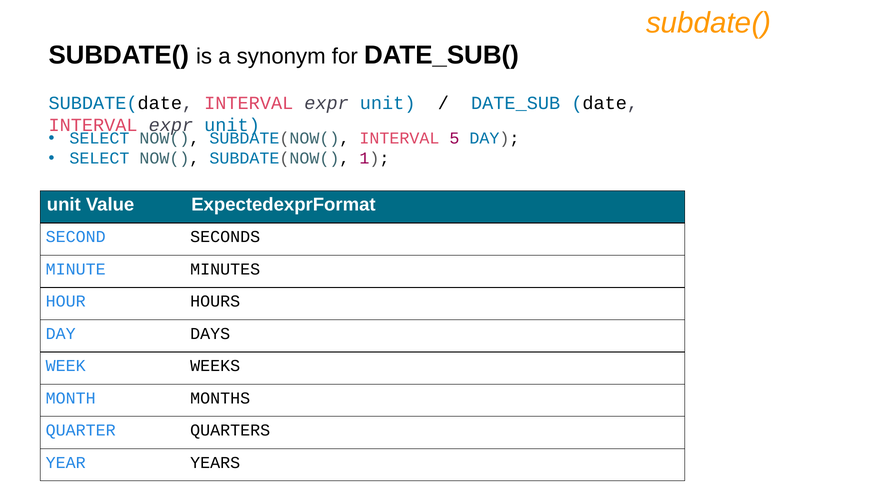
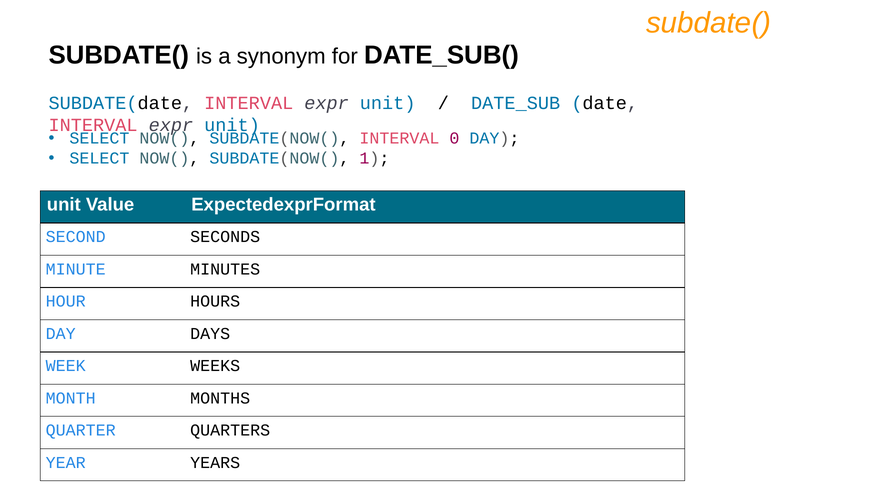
5: 5 -> 0 (454, 138)
